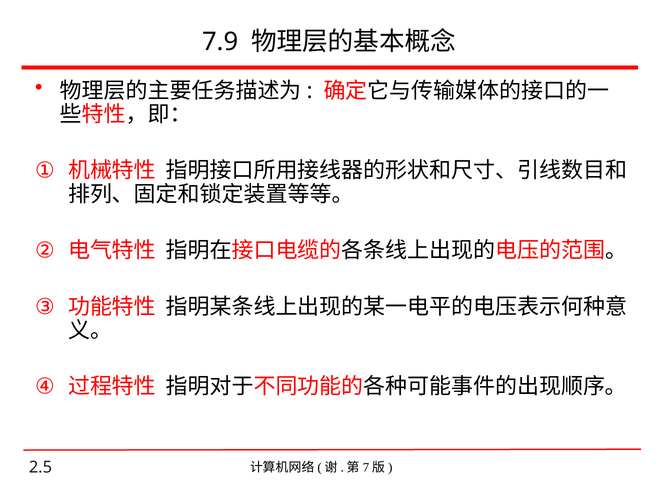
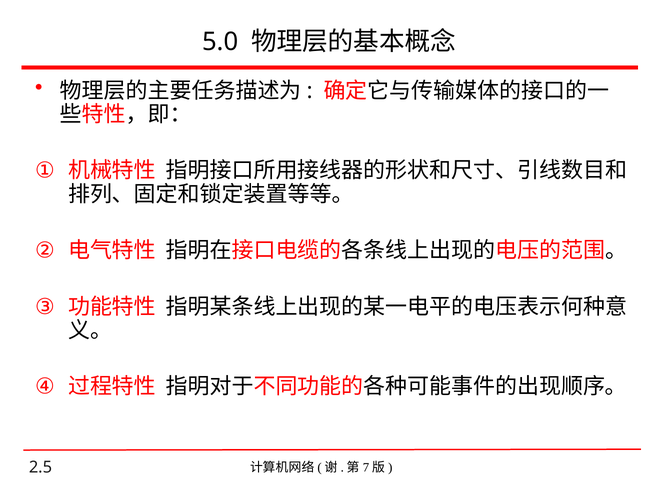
7.9: 7.9 -> 5.0 (220, 42)
